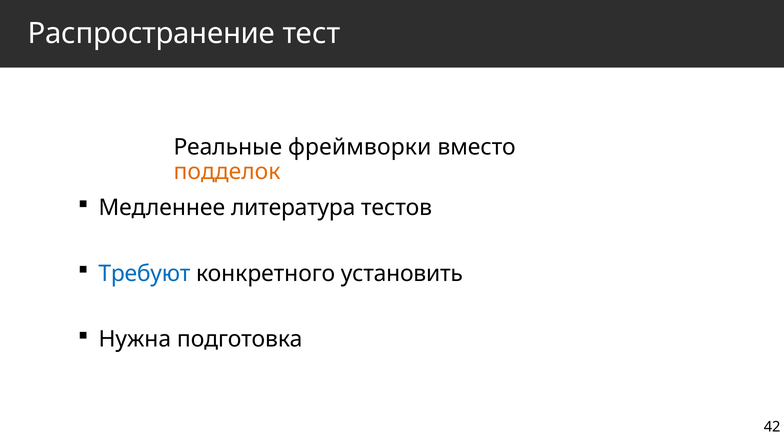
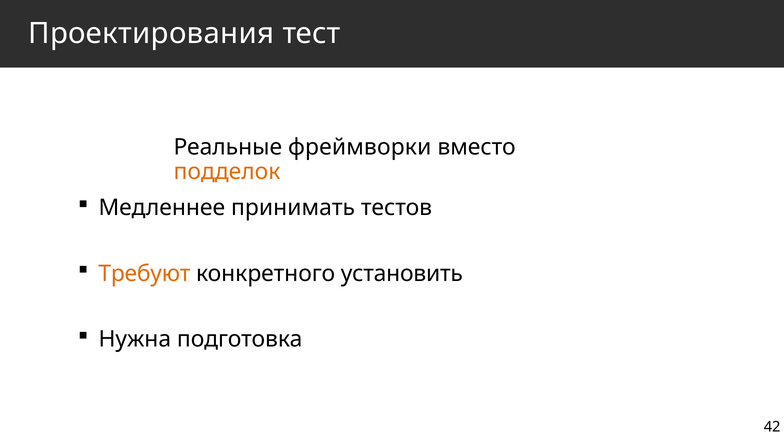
Распространение: Распространение -> Проектирования (151, 34)
литература: литература -> принимать (293, 208)
Требуют colour: blue -> orange (144, 274)
